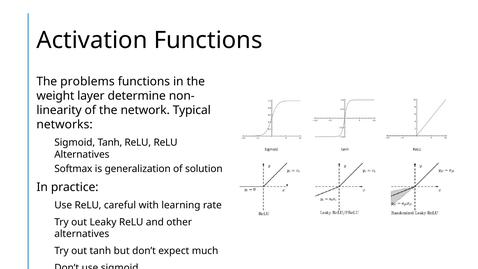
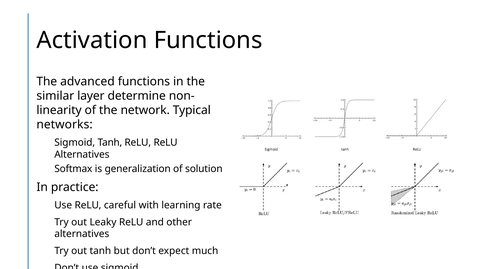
problems: problems -> advanced (87, 81)
weight: weight -> similar (55, 96)
